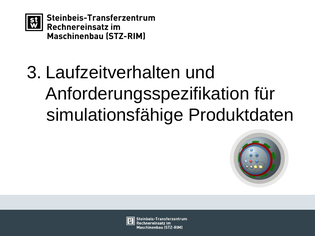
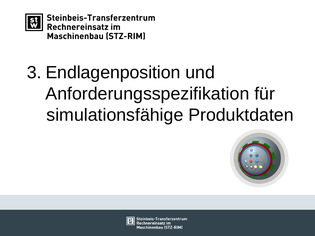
Laufzeitverhalten: Laufzeitverhalten -> Endlagenposition (113, 73)
